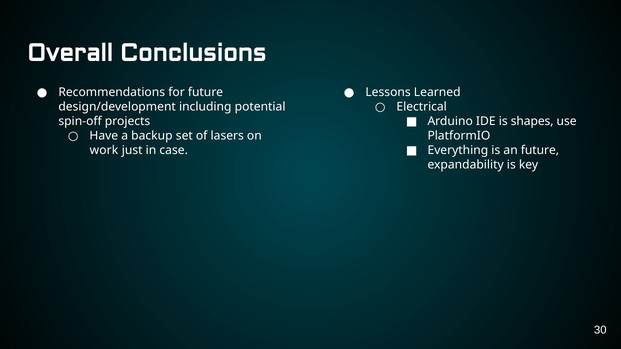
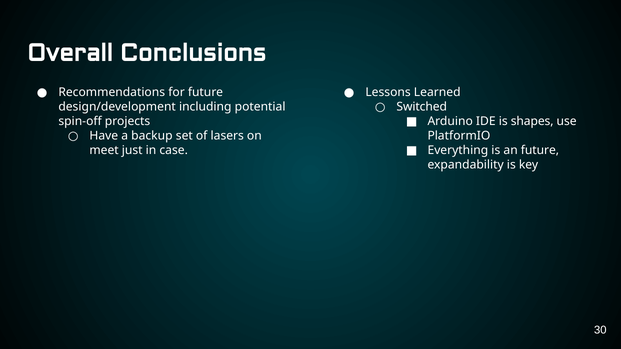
Electrical: Electrical -> Switched (422, 107)
work: work -> meet (104, 151)
